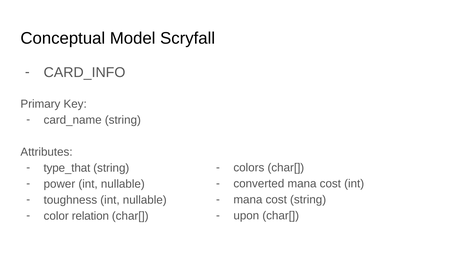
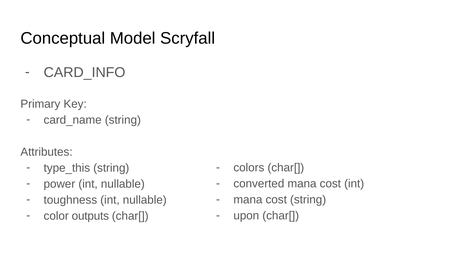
type_that: type_that -> type_this (67, 168)
relation: relation -> outputs (90, 216)
